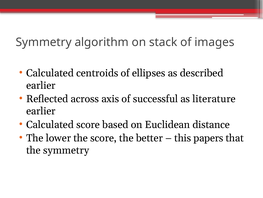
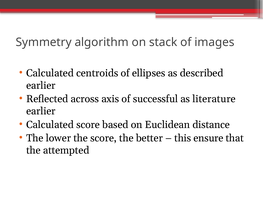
papers: papers -> ensure (208, 138)
the symmetry: symmetry -> attempted (66, 150)
